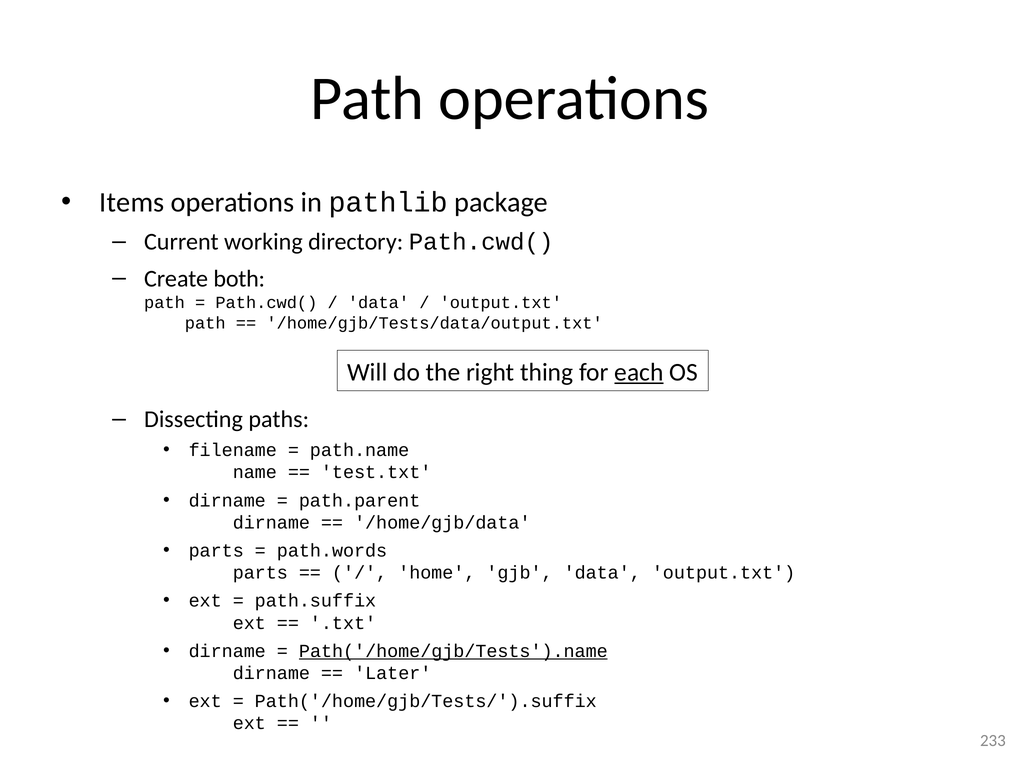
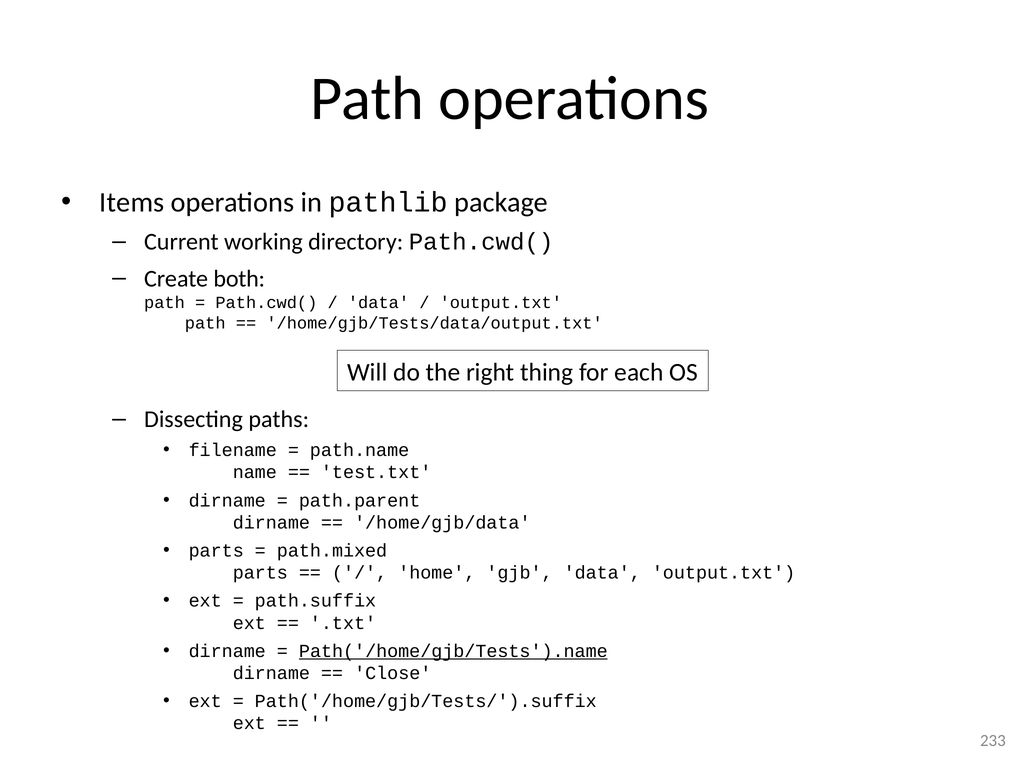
each underline: present -> none (639, 372)
path.words: path.words -> path.mixed (332, 551)
Later: Later -> Close (393, 673)
